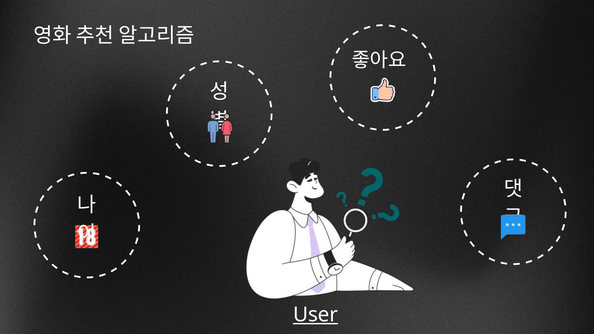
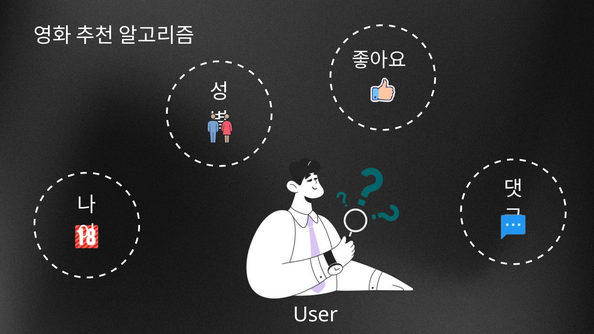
User underline: present -> none (316, 315)
